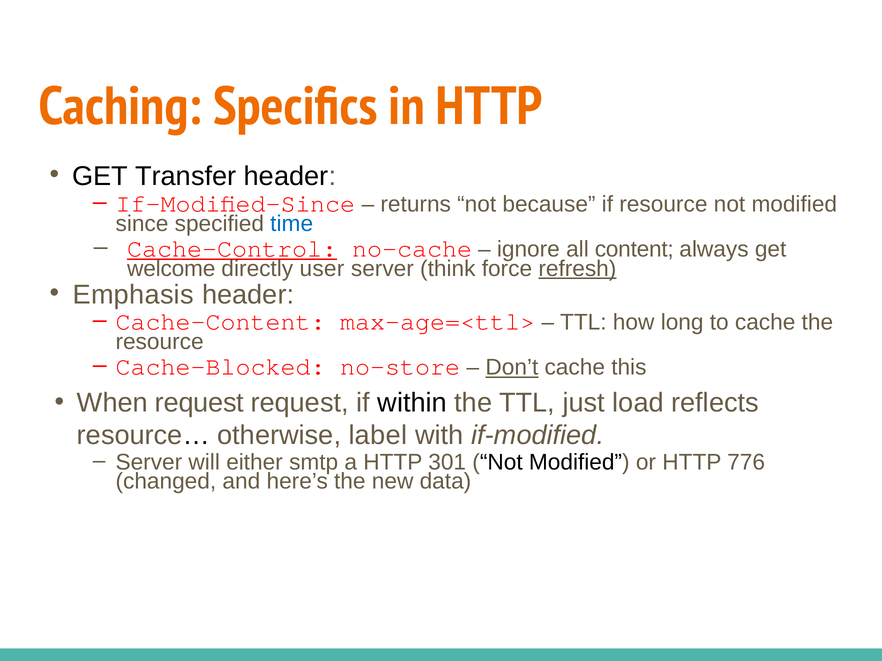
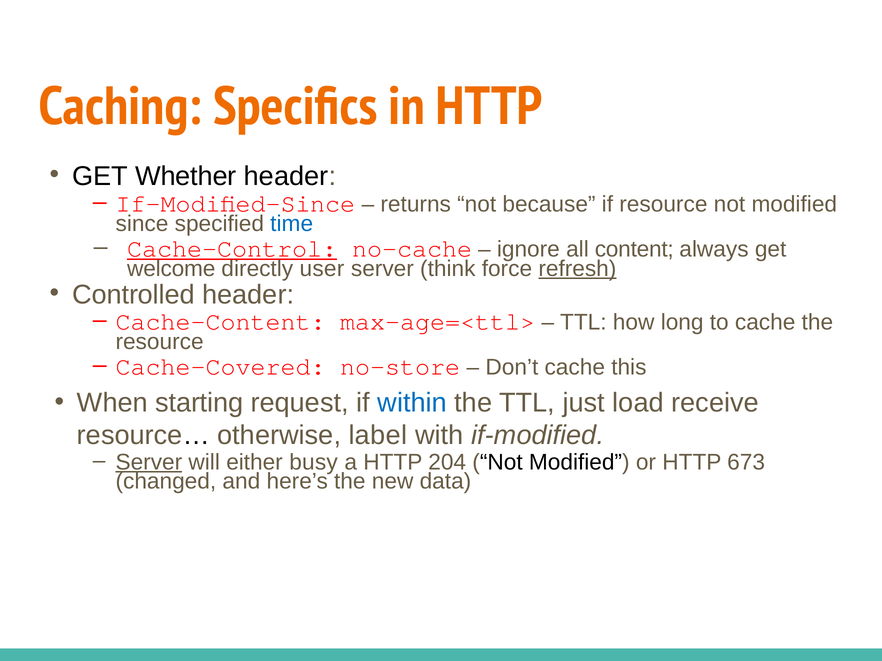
Transfer: Transfer -> Whether (186, 177)
Emphasis: Emphasis -> Controlled (133, 295)
Cache-Blocked: Cache-Blocked -> Cache-Covered (221, 367)
Don’t underline: present -> none (512, 368)
When request: request -> starting (199, 403)
within colour: black -> blue (412, 403)
reflects: reflects -> receive (715, 403)
Server underline: none -> present (149, 462)
smtp: smtp -> busy (314, 462)
301: 301 -> 204 (447, 462)
776: 776 -> 673 (746, 462)
